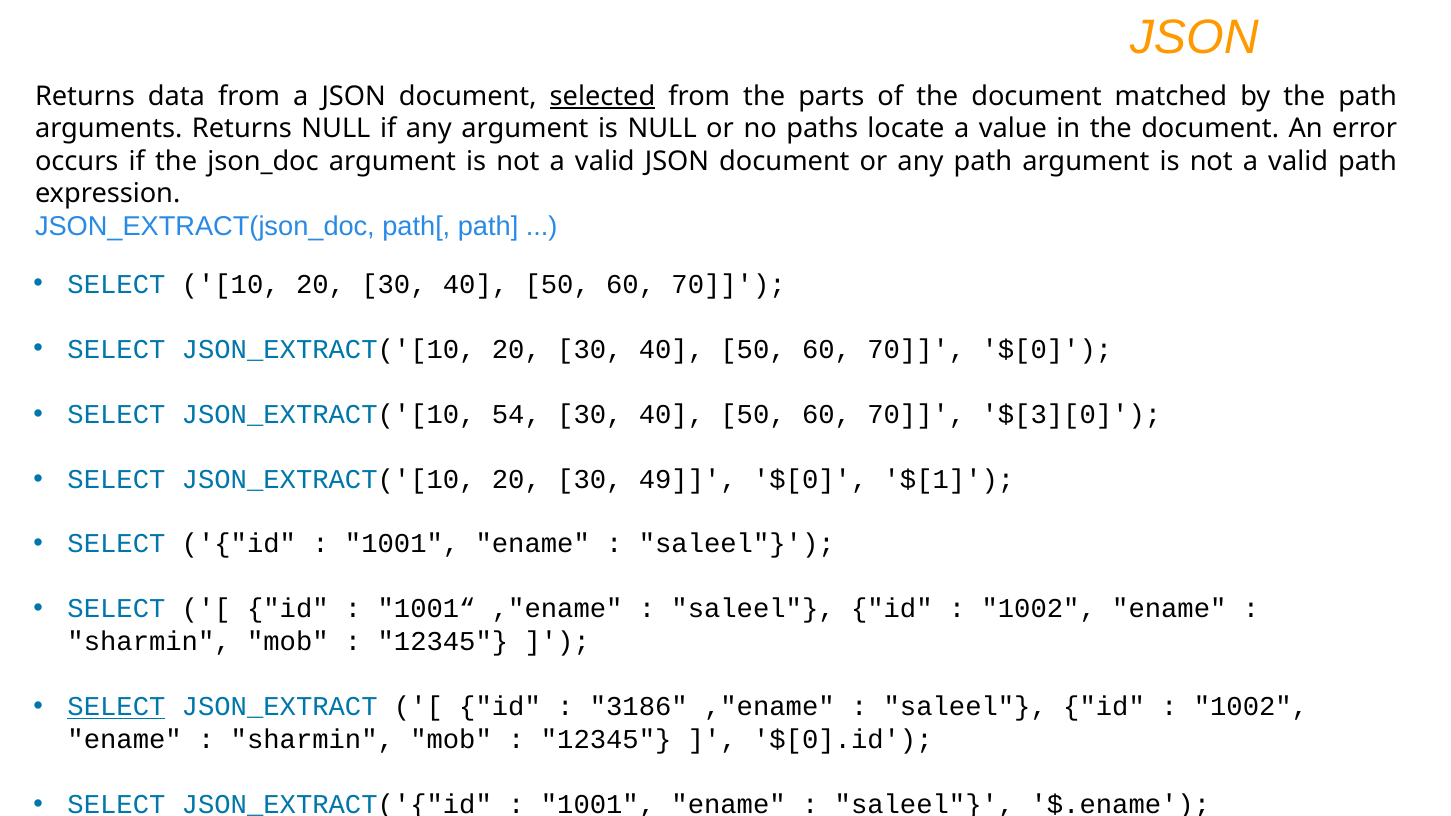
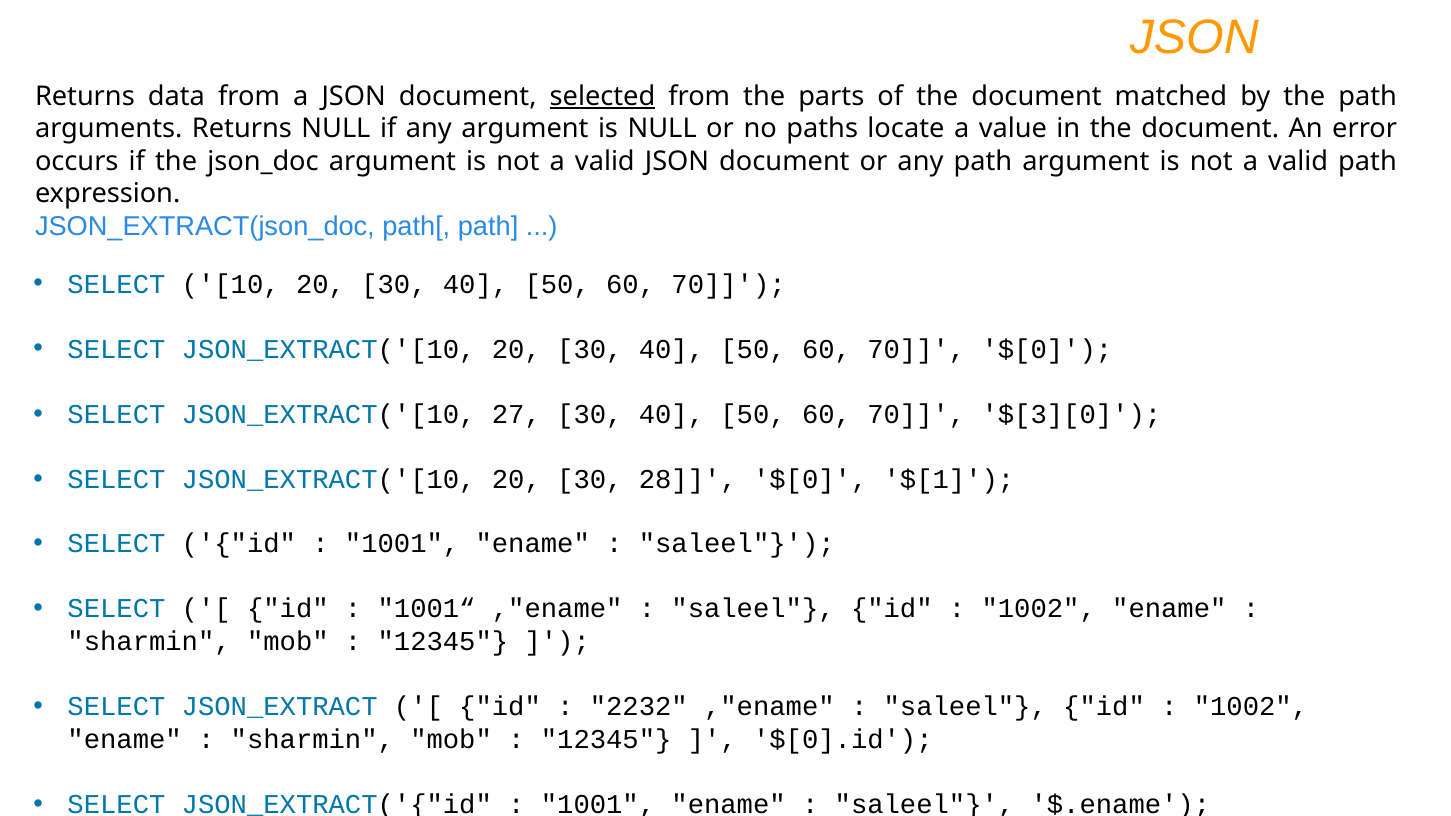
54: 54 -> 27 (516, 415)
49: 49 -> 28 (688, 480)
SELECT underline: present -> none (116, 707)
3186: 3186 -> 2232 (639, 707)
